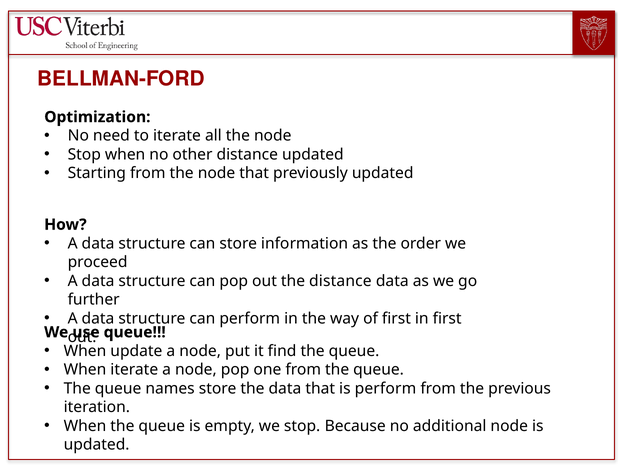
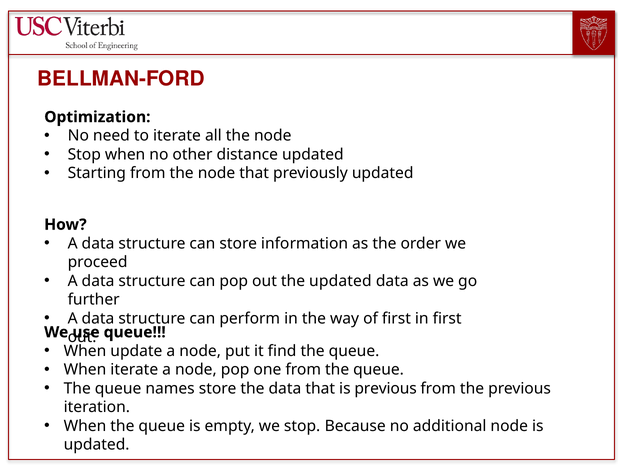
the distance: distance -> updated (340, 281)
is perform: perform -> previous (386, 388)
